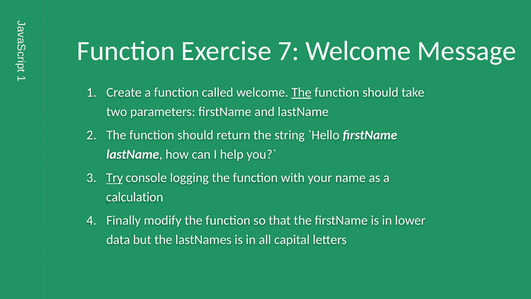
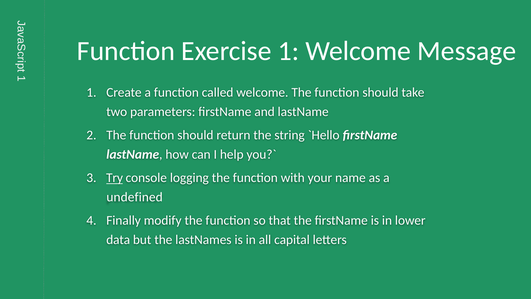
Exercise 7: 7 -> 1 (288, 51)
The underline: present -> none (301, 92)
calculation: calculation -> undefined (135, 197)
